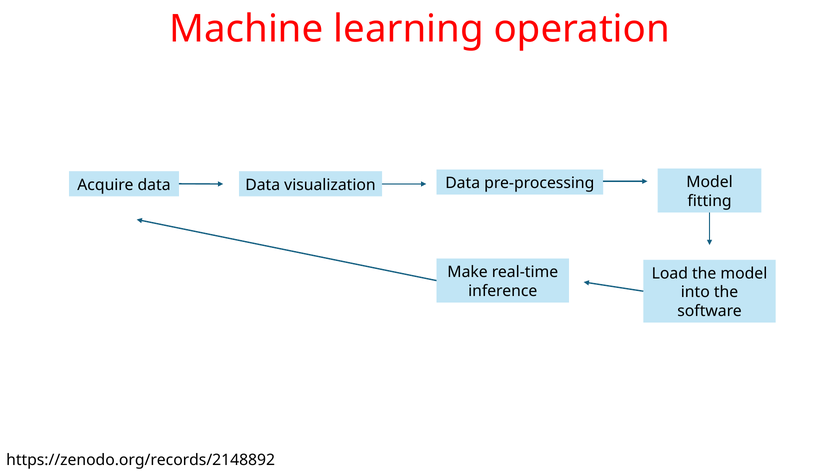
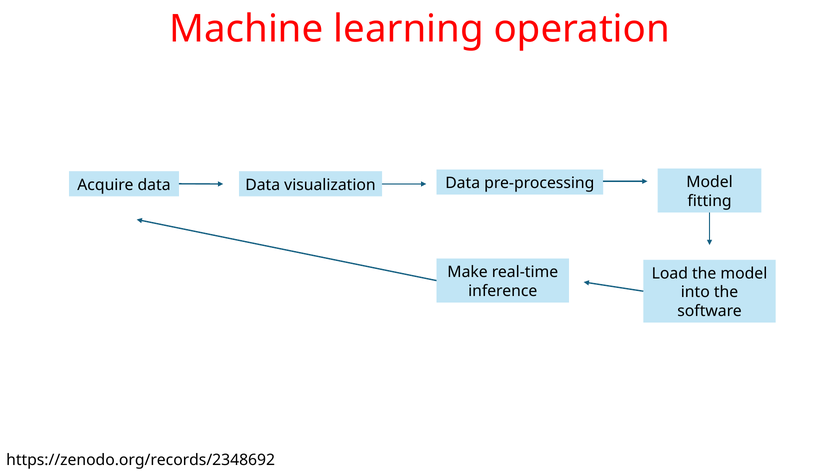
https://zenodo.org/records/2148892: https://zenodo.org/records/2148892 -> https://zenodo.org/records/2348692 (141, 461)
